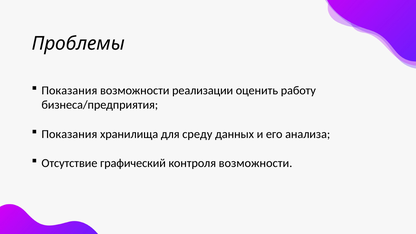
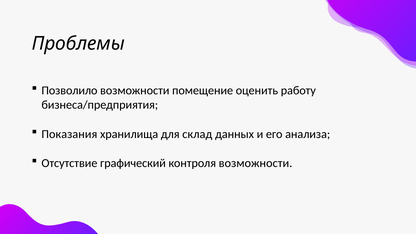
Показания: Показания -> Позволило (69, 90)
реализации: реализации -> помещение (203, 90)
среду: среду -> склад (197, 134)
